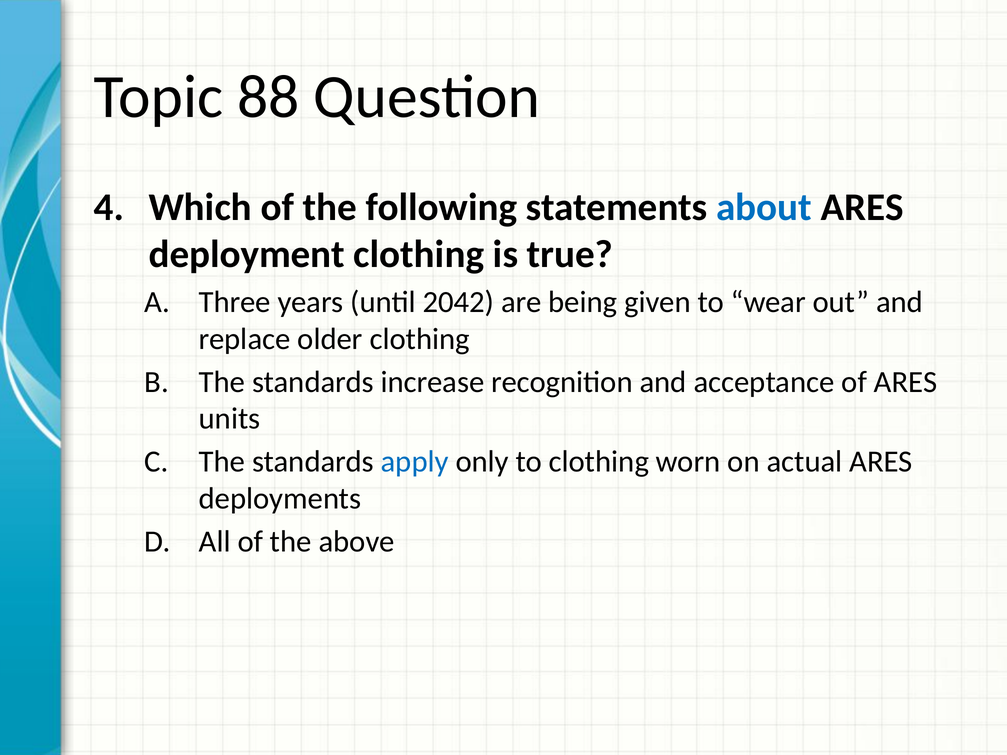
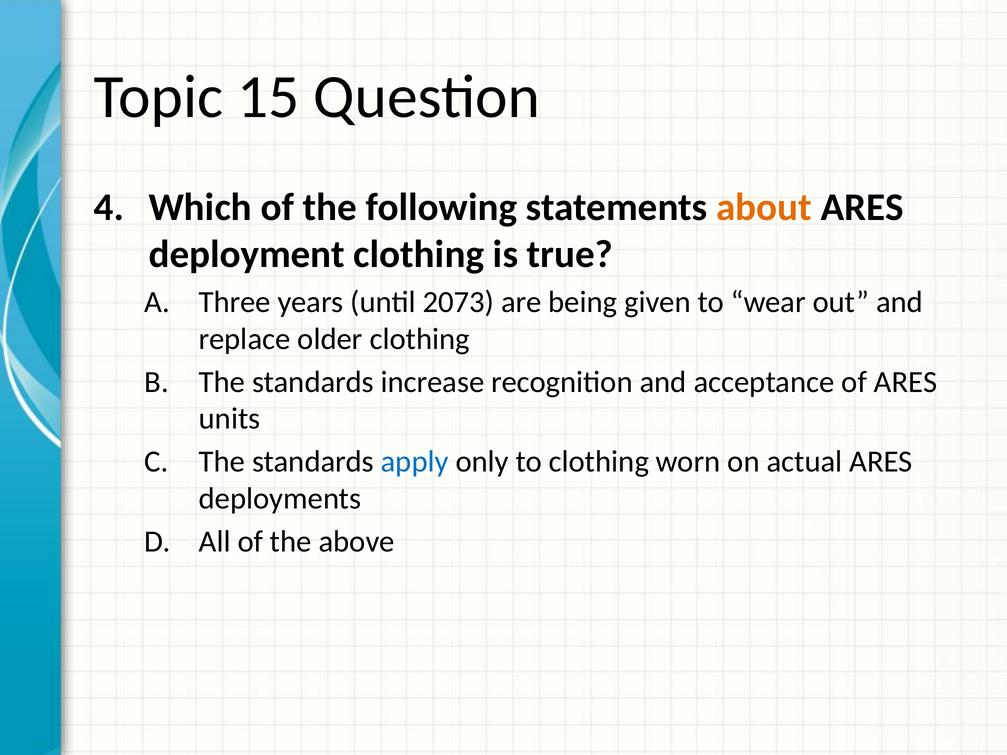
88: 88 -> 15 (268, 97)
about colour: blue -> orange (764, 208)
2042: 2042 -> 2073 (458, 302)
